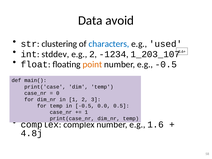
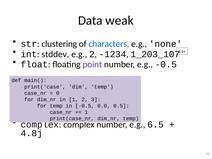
avoid: avoid -> weak (120, 21)
used: used -> none (166, 44)
point colour: orange -> purple (92, 64)
1.6: 1.6 -> 6.5 (156, 125)
